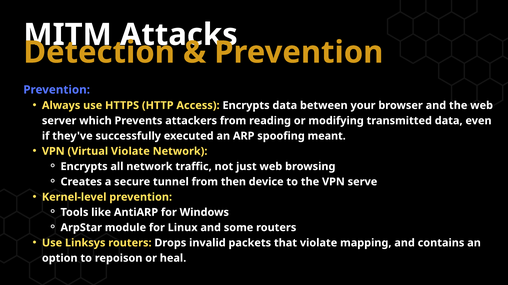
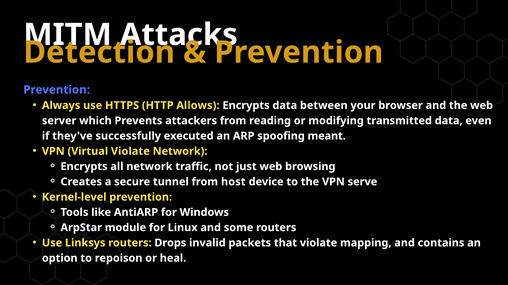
Access: Access -> Allows (198, 106)
then: then -> host (233, 182)
